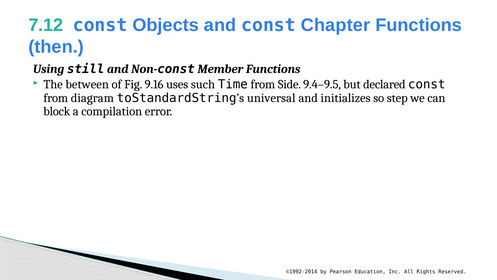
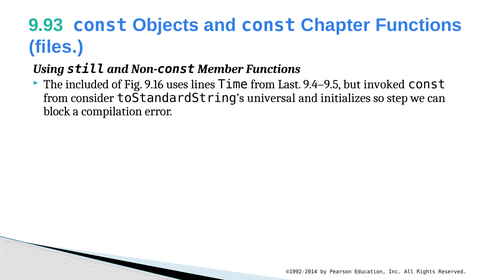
7.12: 7.12 -> 9.93 (46, 25)
then: then -> files (56, 47)
between: between -> included (87, 84)
such: such -> lines (203, 84)
Side: Side -> Last (289, 84)
declared: declared -> invoked (384, 84)
diagram: diagram -> consider (92, 98)
